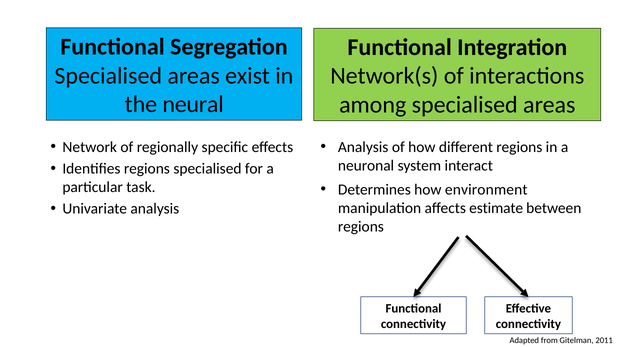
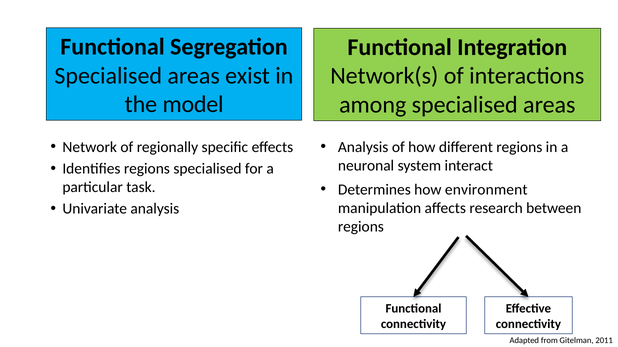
neural: neural -> model (193, 105)
estimate: estimate -> research (496, 209)
